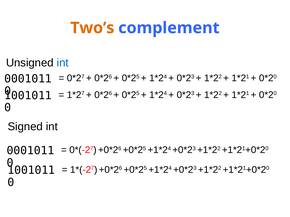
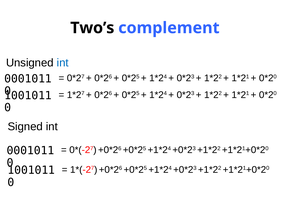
Two’s colour: orange -> black (92, 28)
